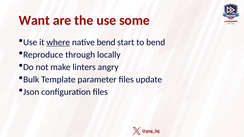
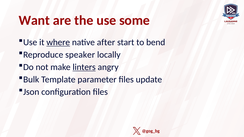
native bend: bend -> after (106, 42)
through: through -> speaker (80, 55)
linters underline: none -> present (84, 67)
